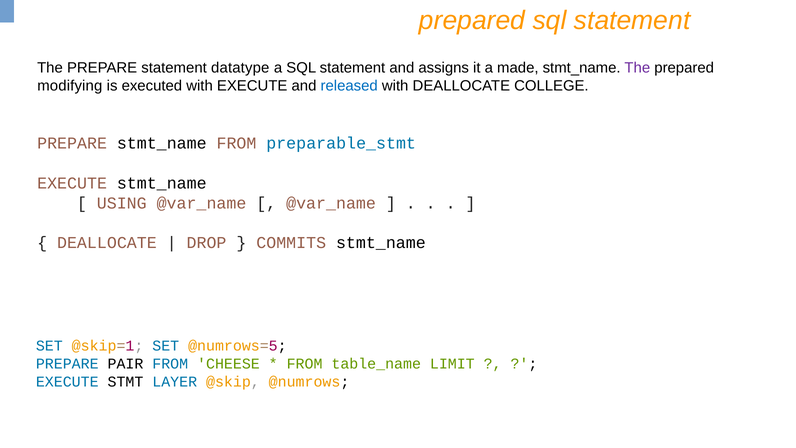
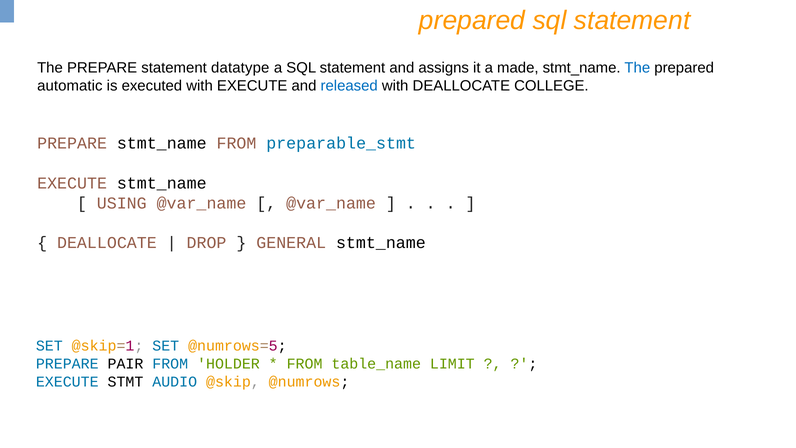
The colour: purple -> blue (637, 68)
modifying: modifying -> automatic (70, 86)
COMMITS: COMMITS -> GENERAL (291, 243)
CHEESE: CHEESE -> HOLDER (228, 364)
LAYER: LAYER -> AUDIO (175, 382)
